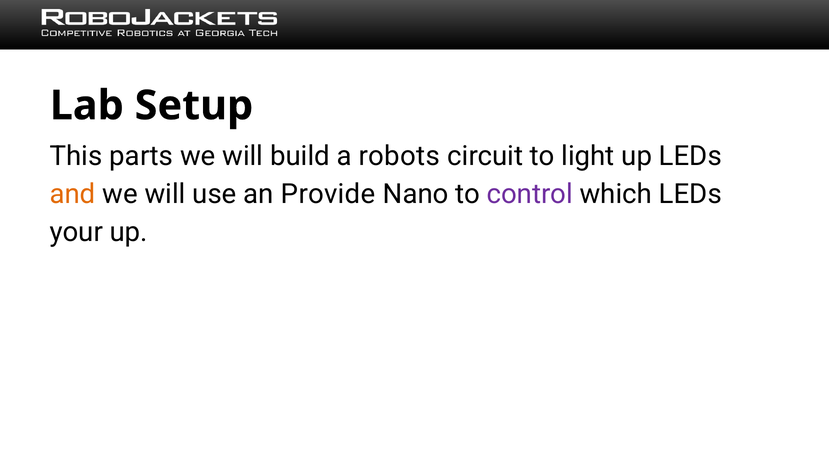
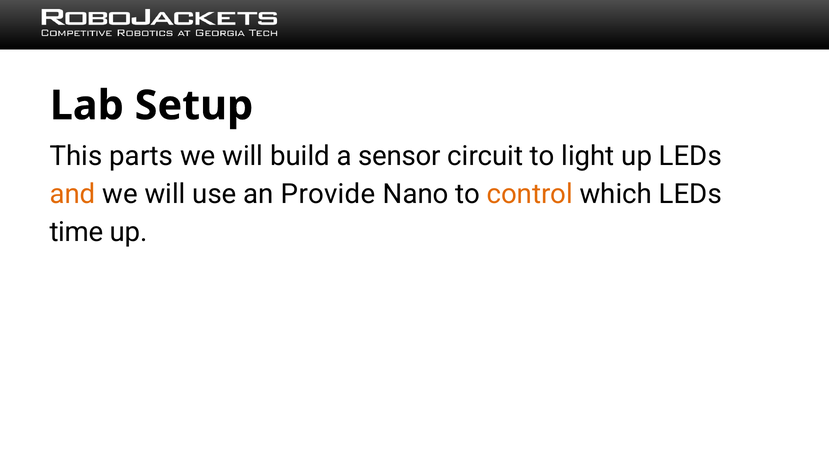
robots: robots -> sensor (400, 156)
control colour: purple -> orange (530, 194)
your: your -> time (76, 232)
